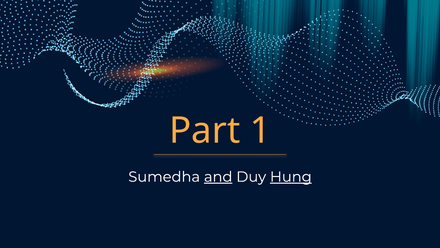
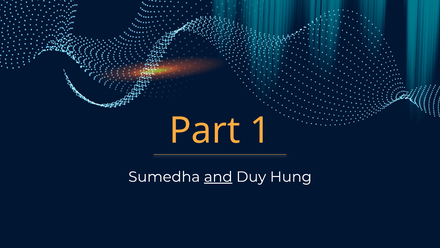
Hung underline: present -> none (291, 177)
